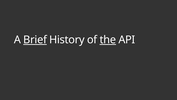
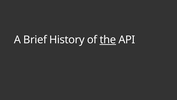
Brief underline: present -> none (35, 40)
